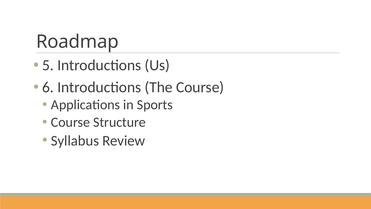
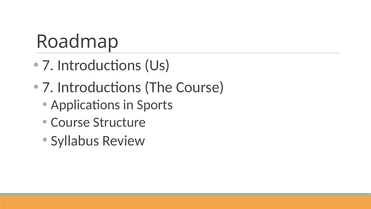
5: 5 -> 7 (48, 65)
6: 6 -> 7 (48, 87)
